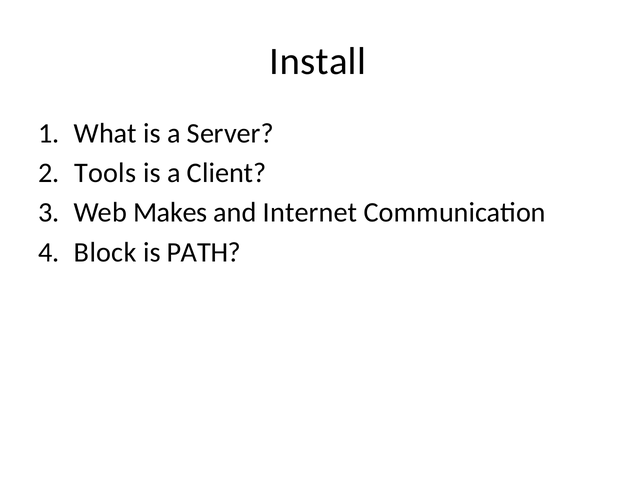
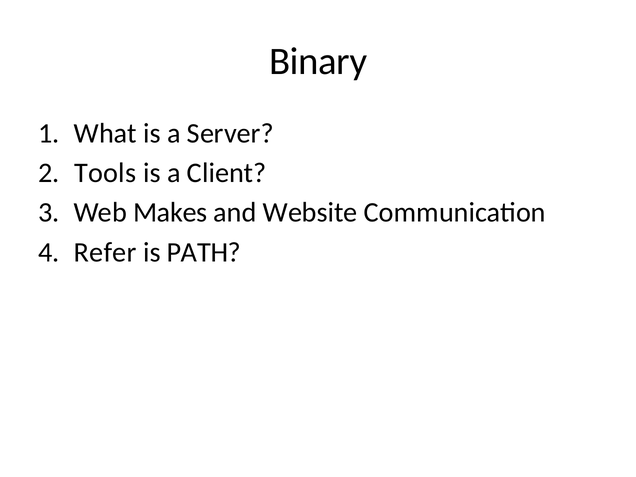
Install: Install -> Binary (318, 62)
Internet: Internet -> Website (310, 213)
Block: Block -> Refer (105, 252)
